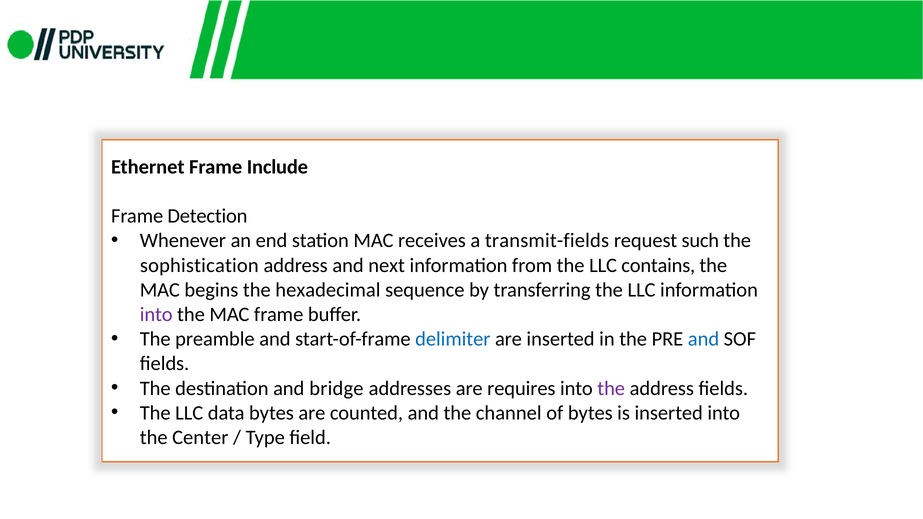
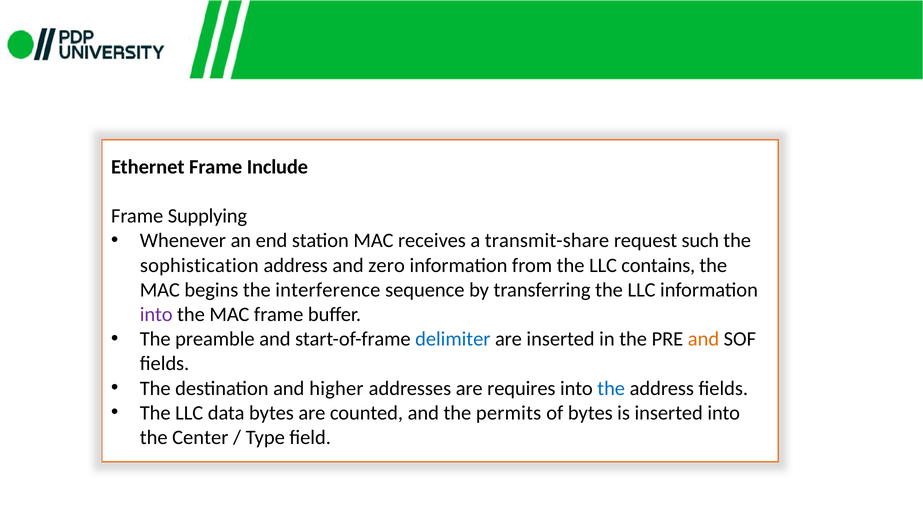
Detection: Detection -> Supplying (207, 216)
transmit-fields: transmit-fields -> transmit-share (547, 241)
next: next -> zero (387, 265)
hexadecimal: hexadecimal -> interference (328, 290)
and colour: blue -> orange (703, 339)
bridge: bridge -> higher (336, 388)
the colour: purple -> blue (611, 388)
channel: channel -> permits (509, 413)
